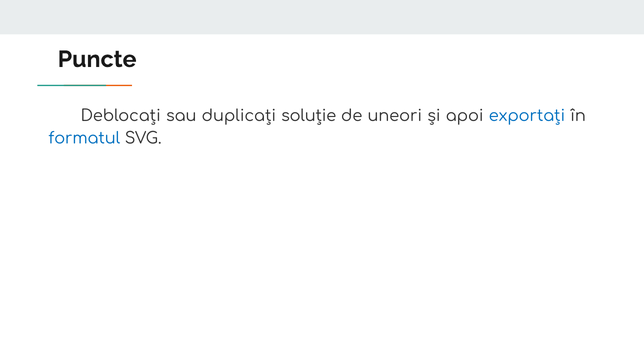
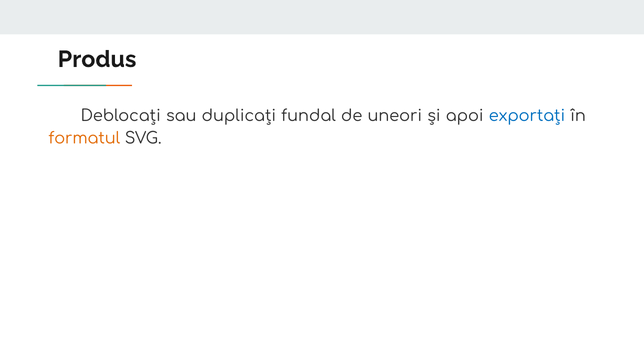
Puncte: Puncte -> Produs (97, 59)
soluție: soluție -> fundal (309, 116)
formatul colour: blue -> orange (84, 138)
